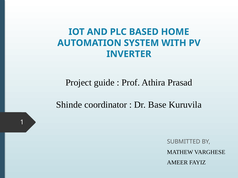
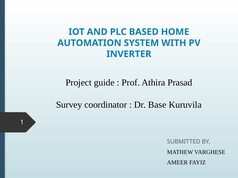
Shinde: Shinde -> Survey (69, 105)
